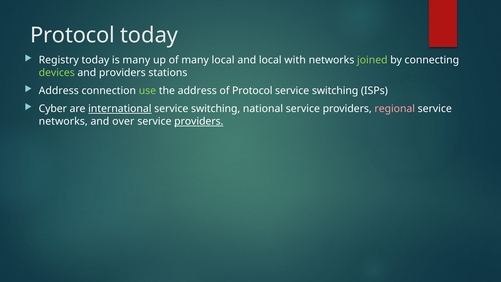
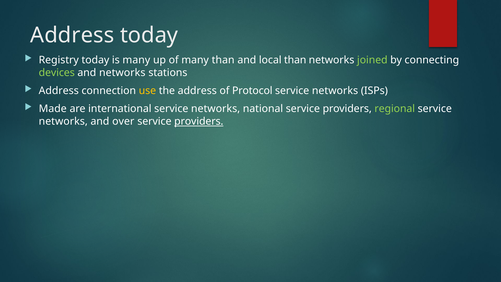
Protocol: Protocol -> Address (72, 35)
many local: local -> than (223, 60)
local with: with -> than (295, 60)
and providers: providers -> networks (122, 73)
use colour: light green -> yellow (147, 91)
switching: switching -> networks (335, 91)
Cyber: Cyber -> Made (53, 109)
international underline: present -> none (120, 109)
switching: switching -> networks (216, 109)
regional colour: pink -> light green (395, 109)
